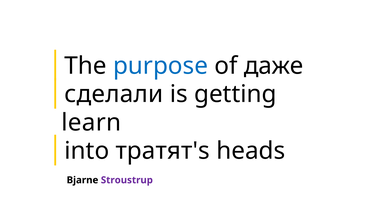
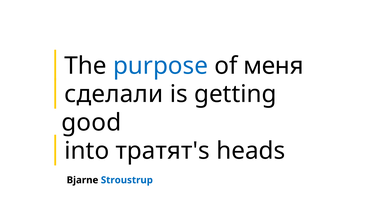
даже: даже -> меня (274, 66)
learn: learn -> good (91, 122)
Stroustrup colour: purple -> blue (127, 180)
